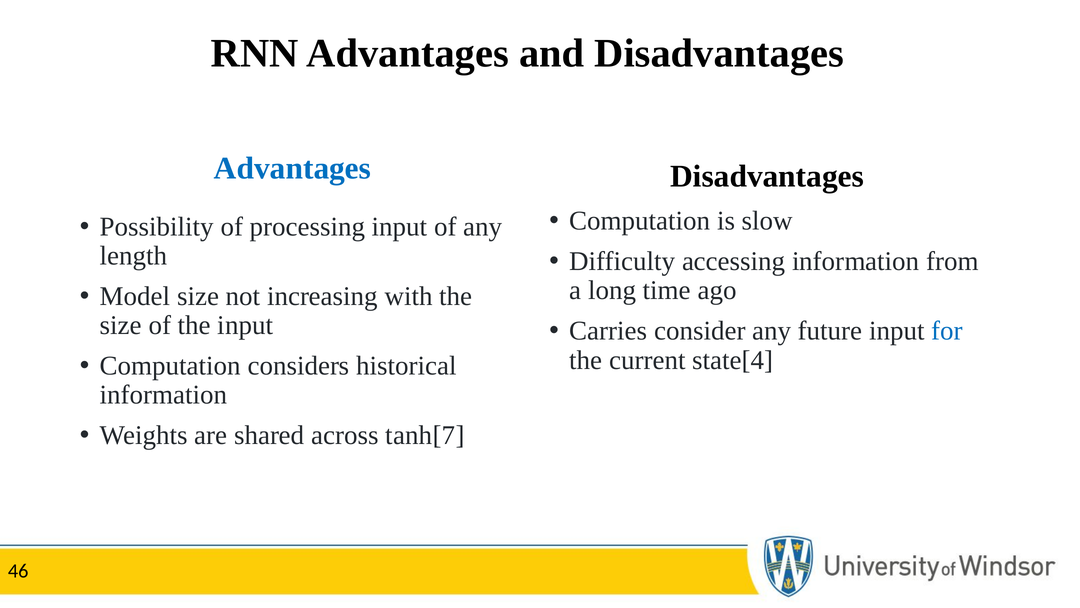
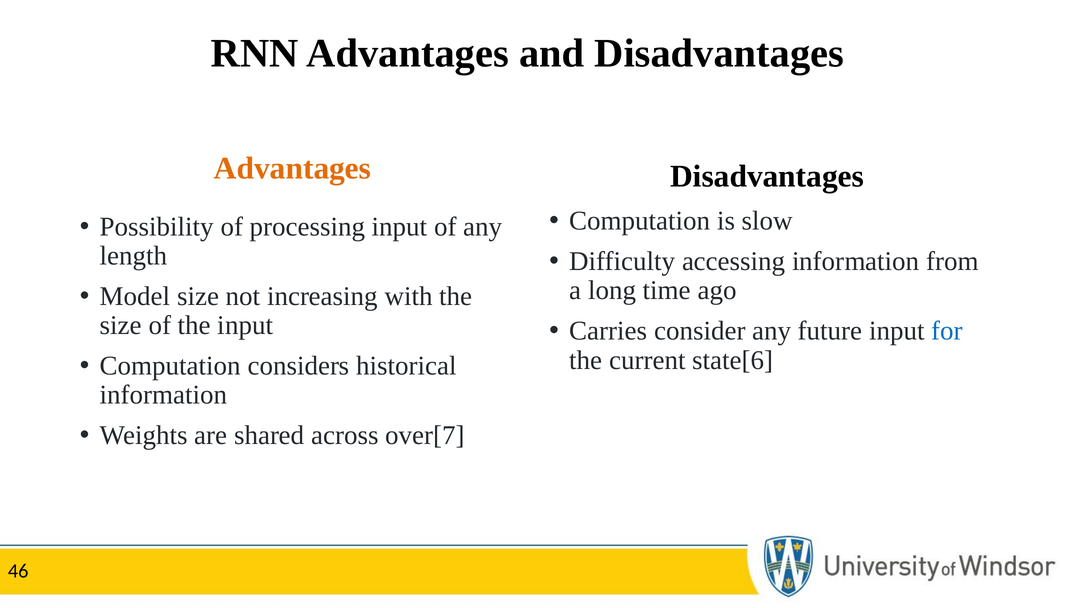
Advantages colour: blue -> orange (293, 168)
state[4: state[4 -> state[6 (733, 360)
tanh[7: tanh[7 -> over[7 (425, 435)
